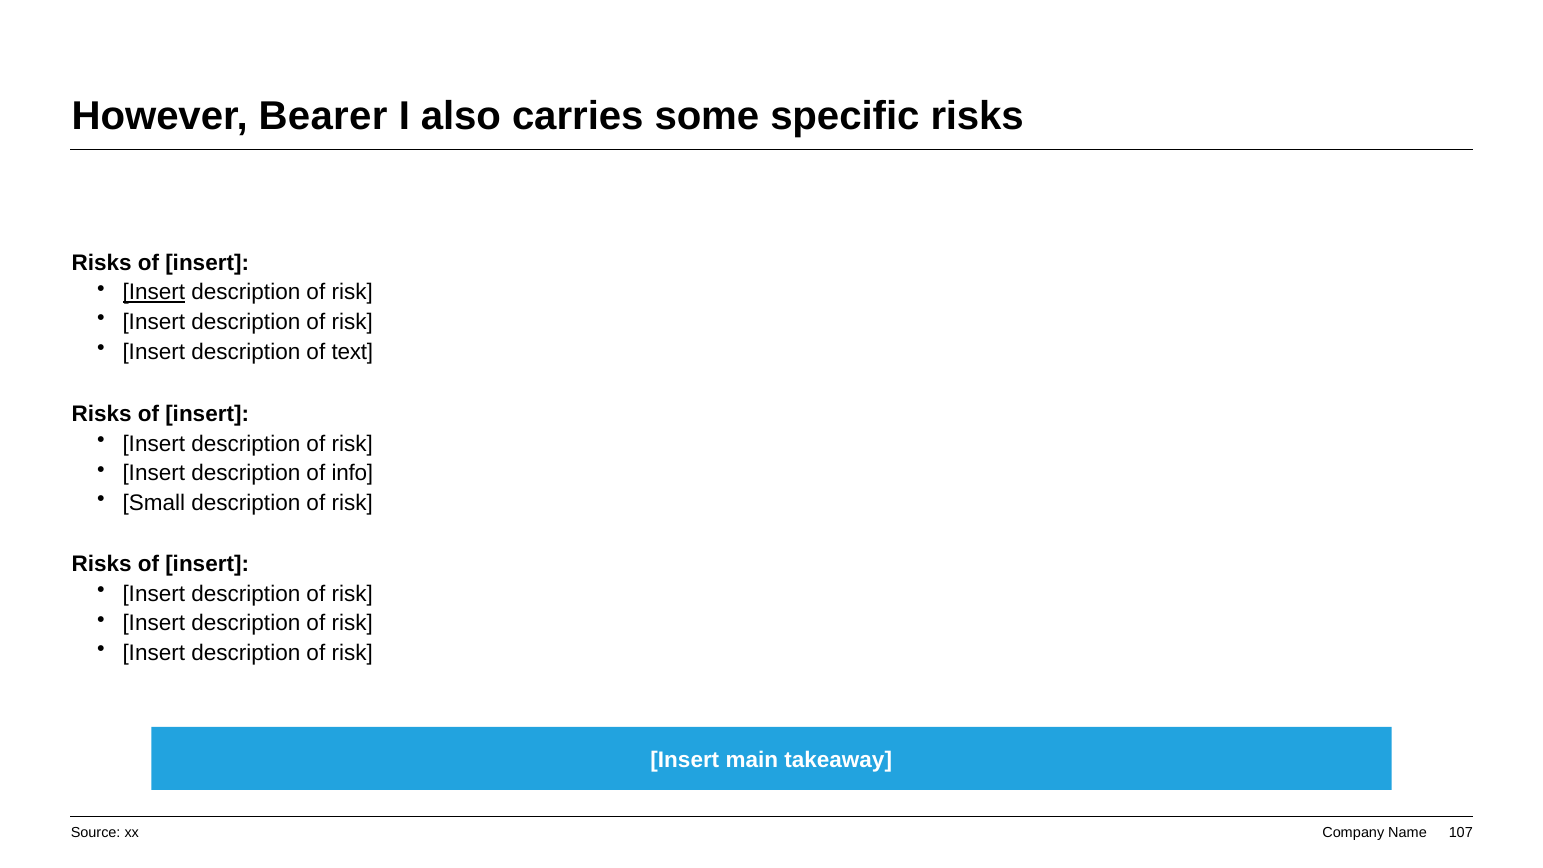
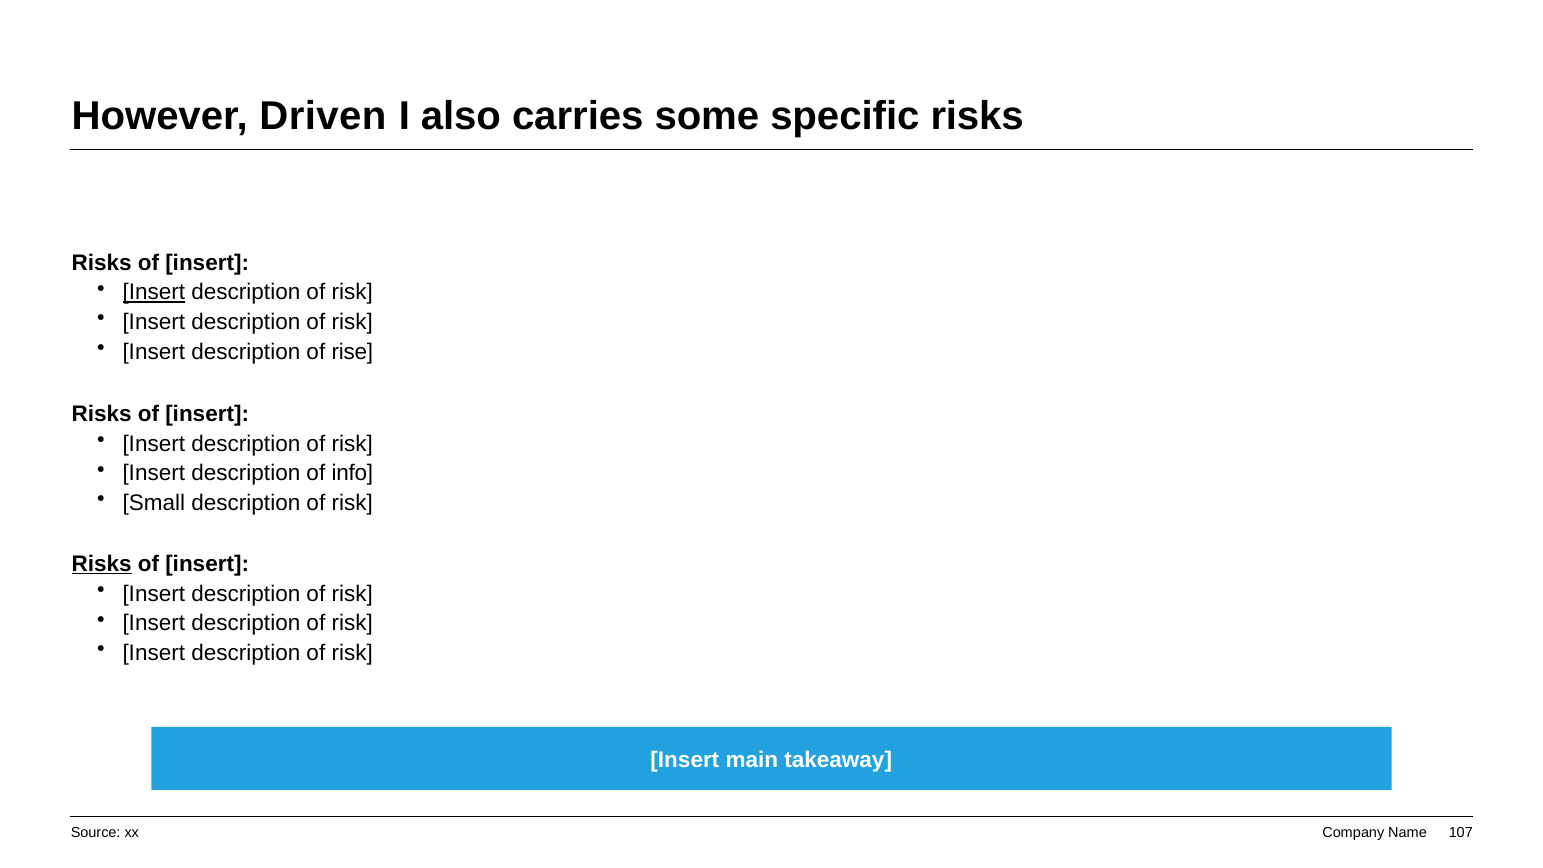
Bearer: Bearer -> Driven (323, 116)
text: text -> rise (352, 352)
Risks underline: none -> present (102, 564)
